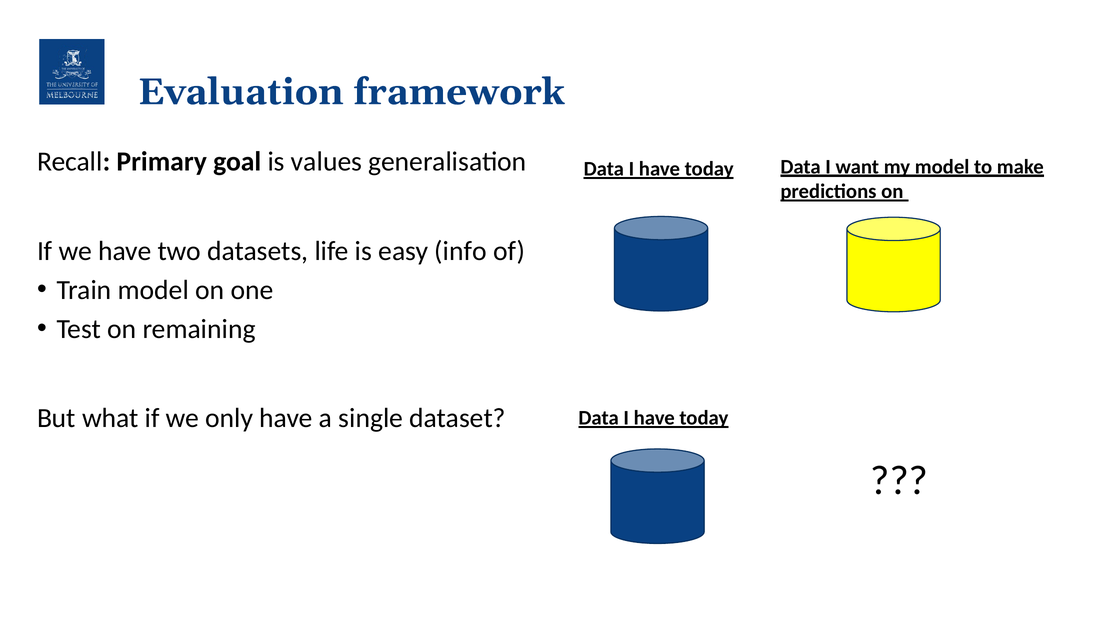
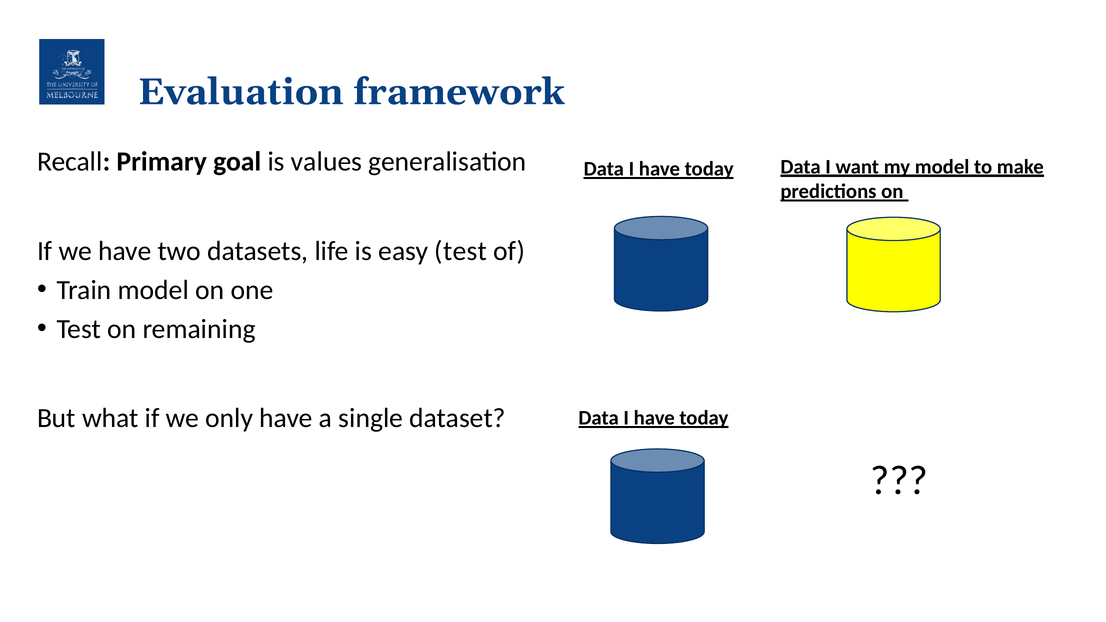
easy info: info -> test (461, 251)
